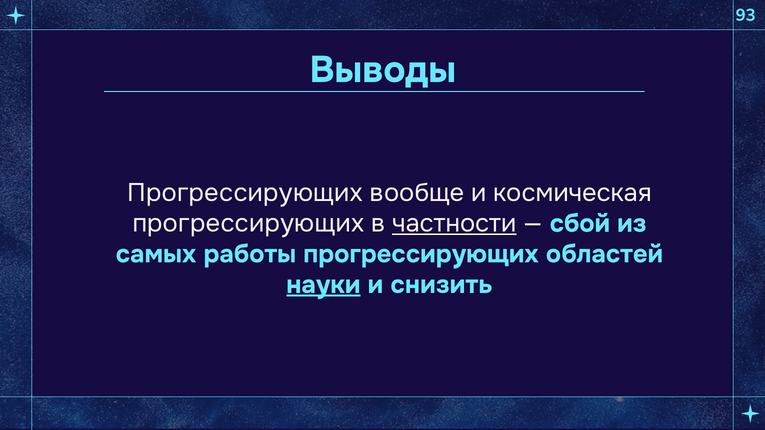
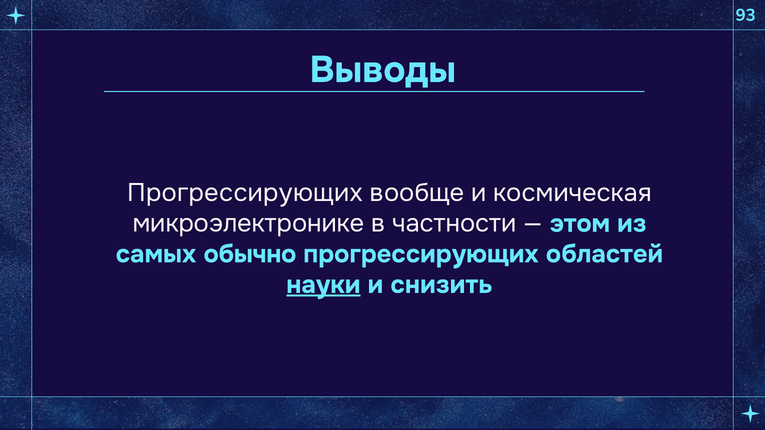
прогрессирующих: прогрессирующих -> микроэлектронике (249, 224)
частности underline: present -> none (454, 224)
сбой: сбой -> этом (580, 224)
работы: работы -> обычно (250, 254)
